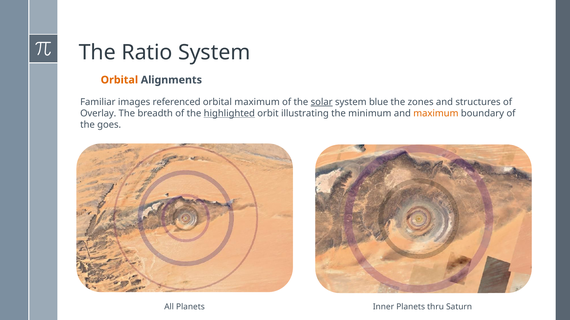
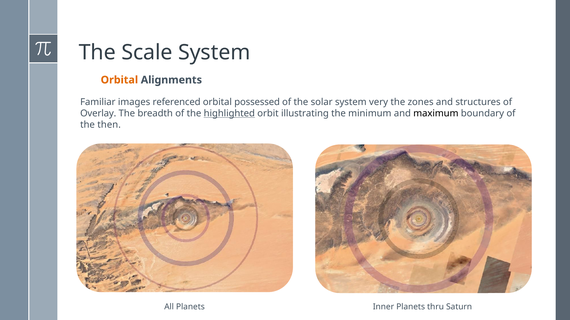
Ratio: Ratio -> Scale (147, 52)
orbital maximum: maximum -> possessed (257, 102)
solar underline: present -> none (322, 102)
blue: blue -> very (379, 102)
maximum colour: orange -> black (436, 114)
goes: goes -> then (109, 125)
